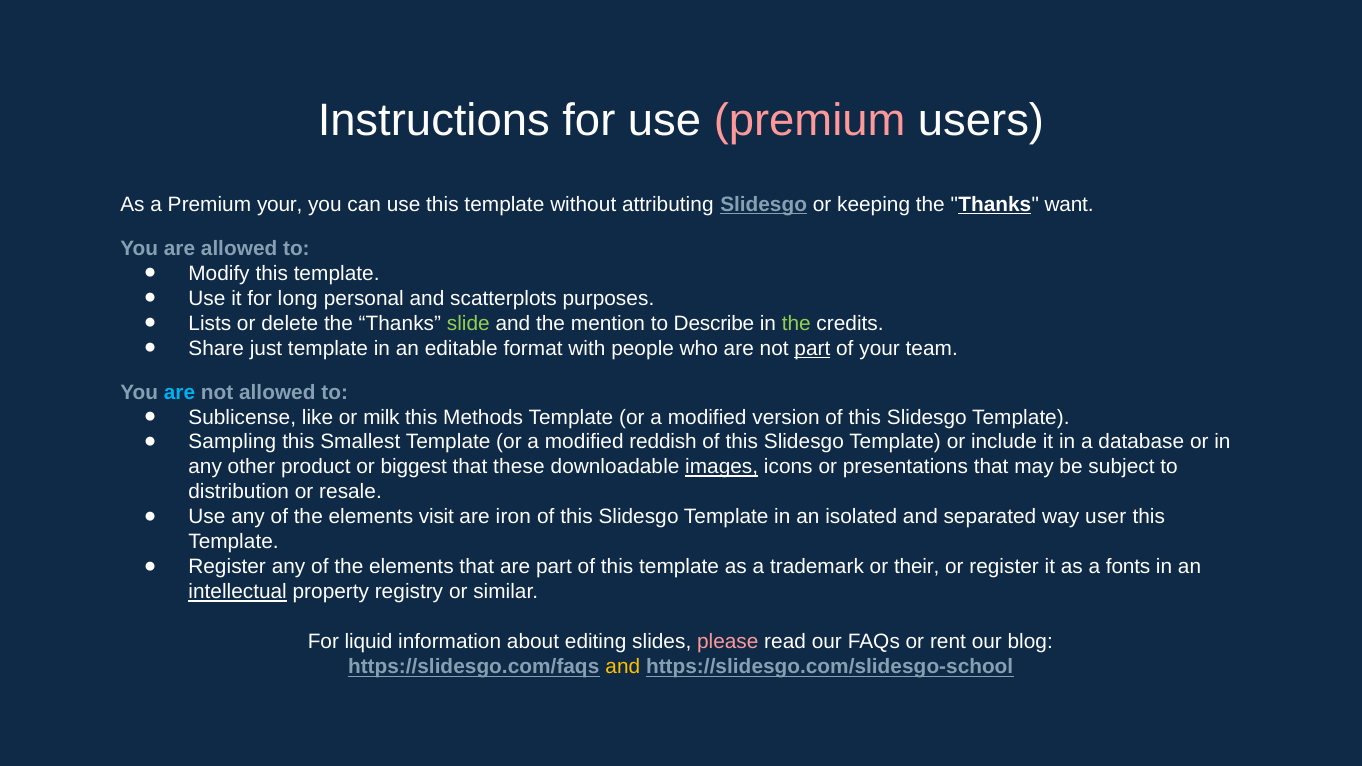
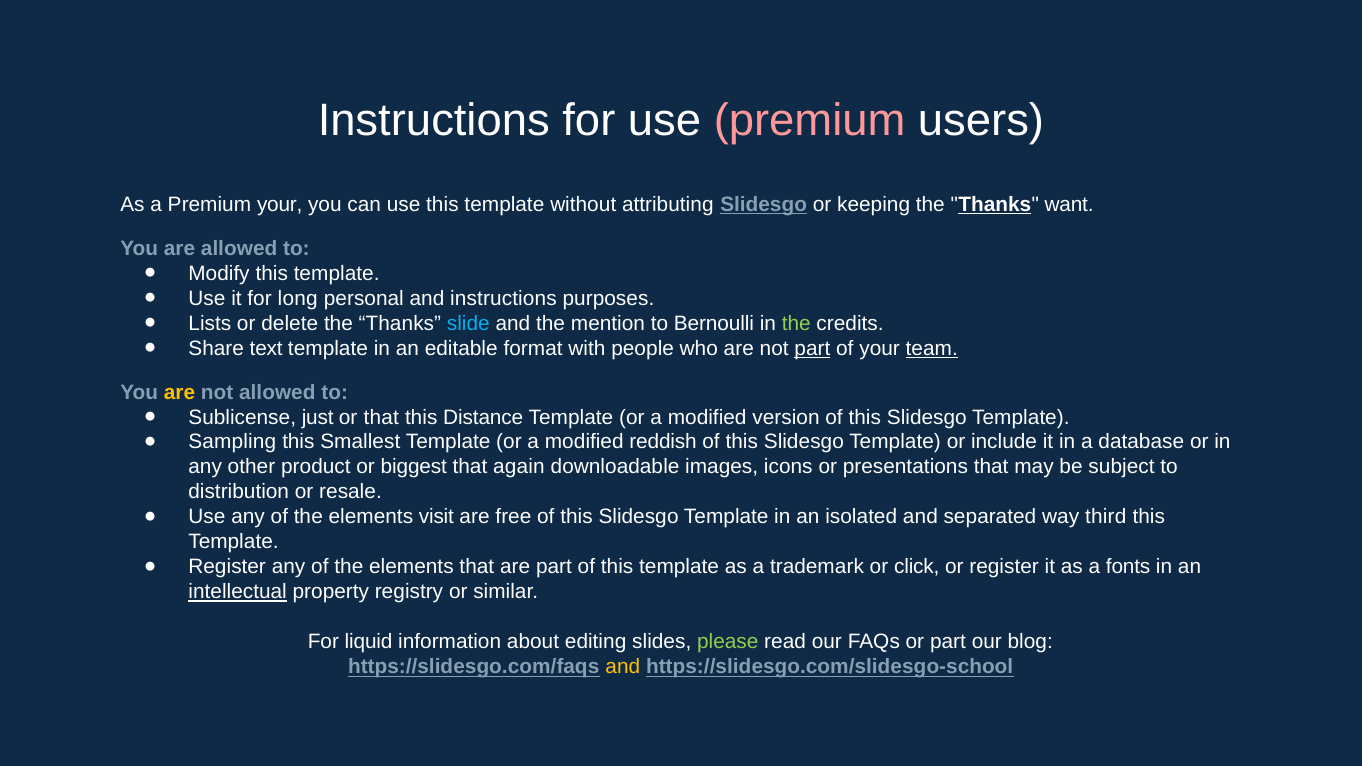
and scatterplots: scatterplots -> instructions (503, 298)
slide colour: light green -> light blue (468, 323)
Describe: Describe -> Bernoulli (714, 323)
just: just -> text (266, 348)
team underline: none -> present (932, 348)
are colour: light blue -> yellow (179, 392)
like: like -> just (318, 417)
or milk: milk -> that (381, 417)
Methods: Methods -> Distance (483, 417)
these: these -> again (519, 467)
images underline: present -> none (722, 467)
iron: iron -> free (513, 517)
user: user -> third (1106, 517)
their: their -> click (917, 567)
please colour: pink -> light green (728, 642)
or rent: rent -> part (948, 642)
